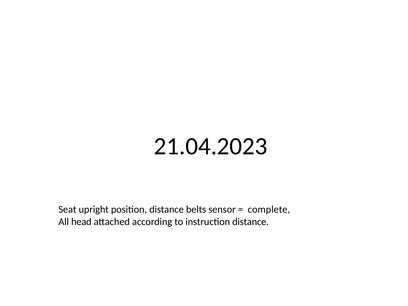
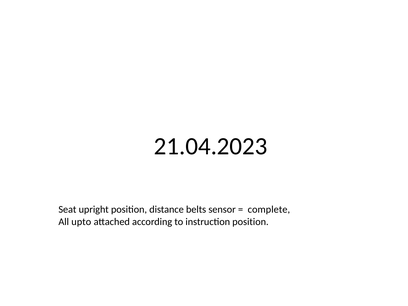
head: head -> upto (81, 222)
instruction distance: distance -> position (250, 222)
